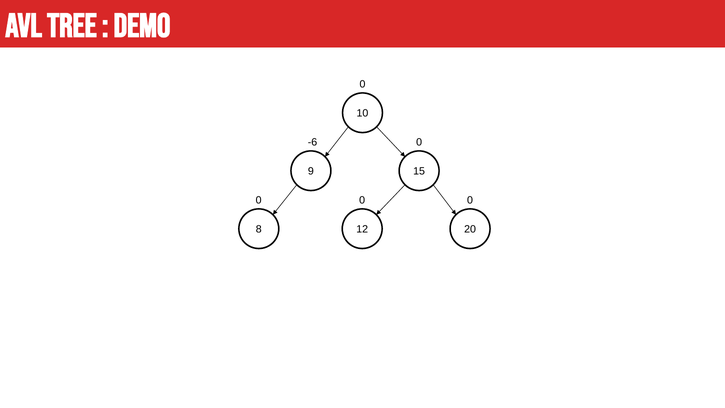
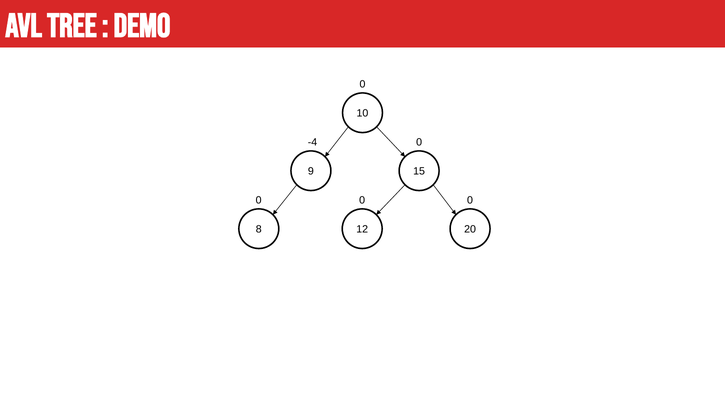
-6: -6 -> -4 (312, 142)
